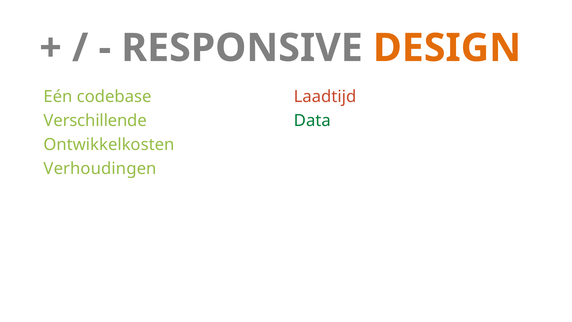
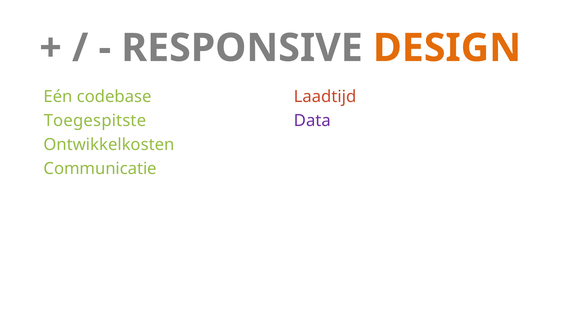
Verschillende: Verschillende -> Toegespitste (95, 121)
Data colour: green -> purple (312, 121)
Verhoudingen: Verhoudingen -> Communicatie (100, 169)
